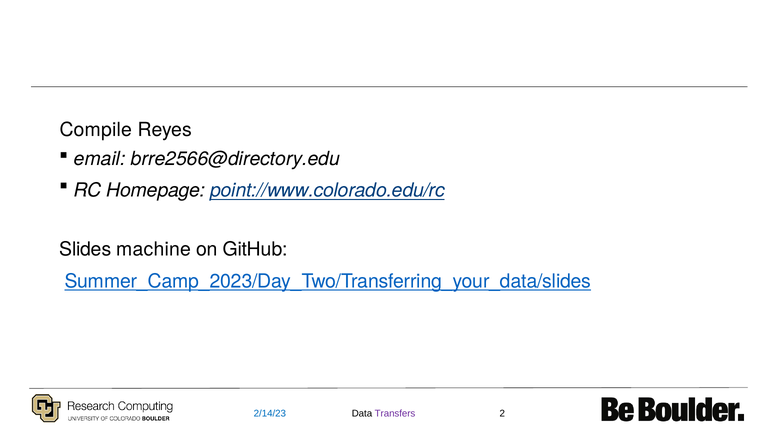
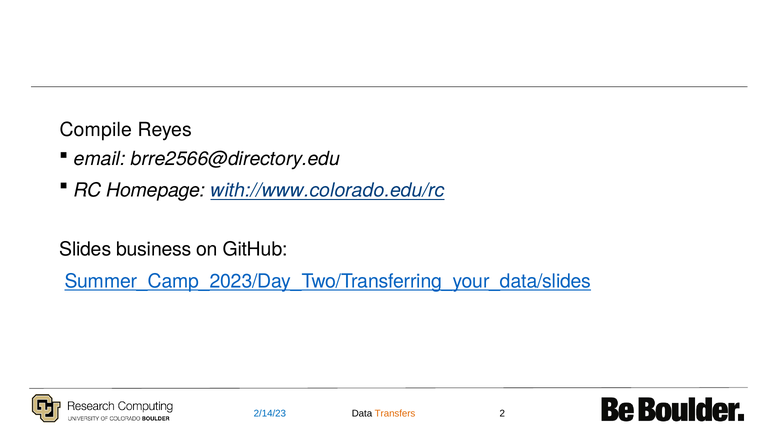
point://www.colorado.edu/rc: point://www.colorado.edu/rc -> with://www.colorado.edu/rc (327, 190)
machine: machine -> business (154, 250)
Transfers colour: purple -> orange (395, 413)
